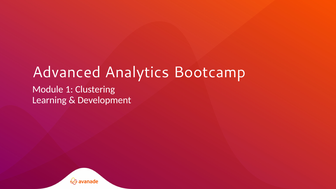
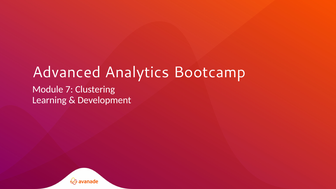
1: 1 -> 7 (69, 89)
